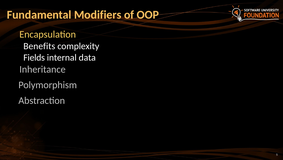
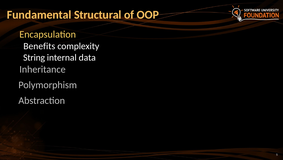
Modifiers: Modifiers -> Structural (98, 15)
Fields: Fields -> String (34, 57)
